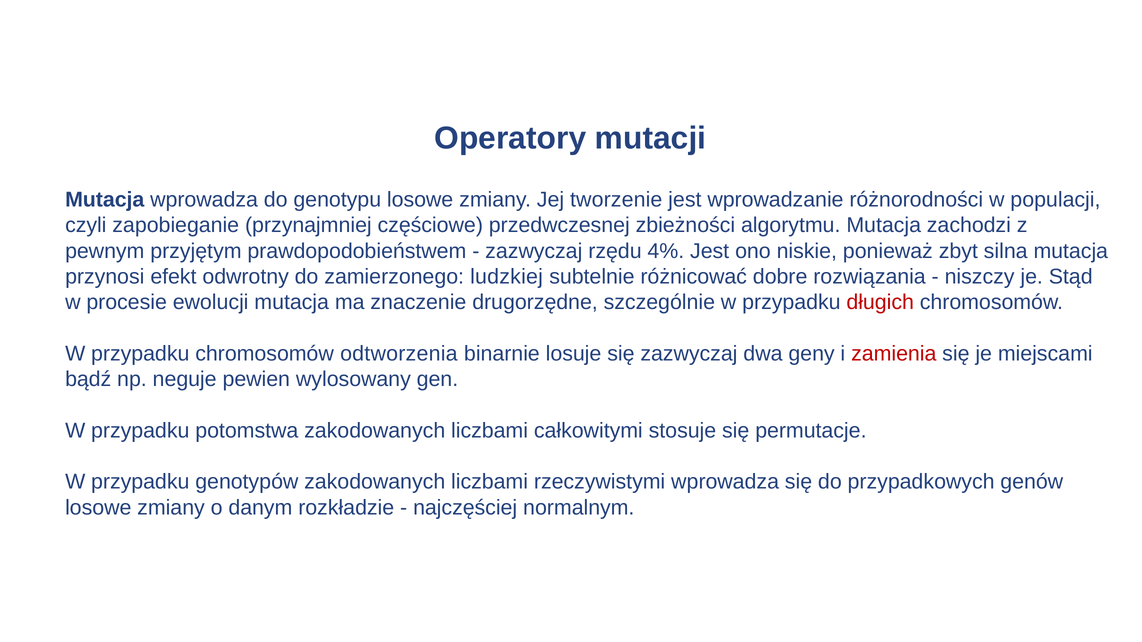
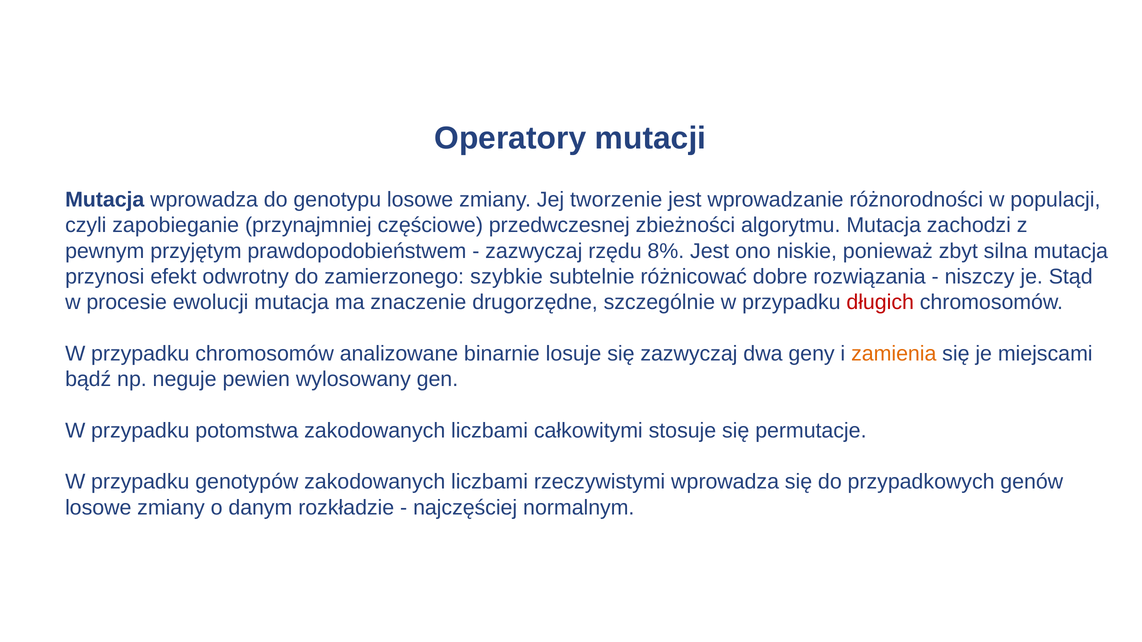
4%: 4% -> 8% (666, 251)
ludzkiej: ludzkiej -> szybkie (507, 277)
odtworzenia: odtworzenia -> analizowane (399, 354)
zamienia colour: red -> orange (894, 354)
